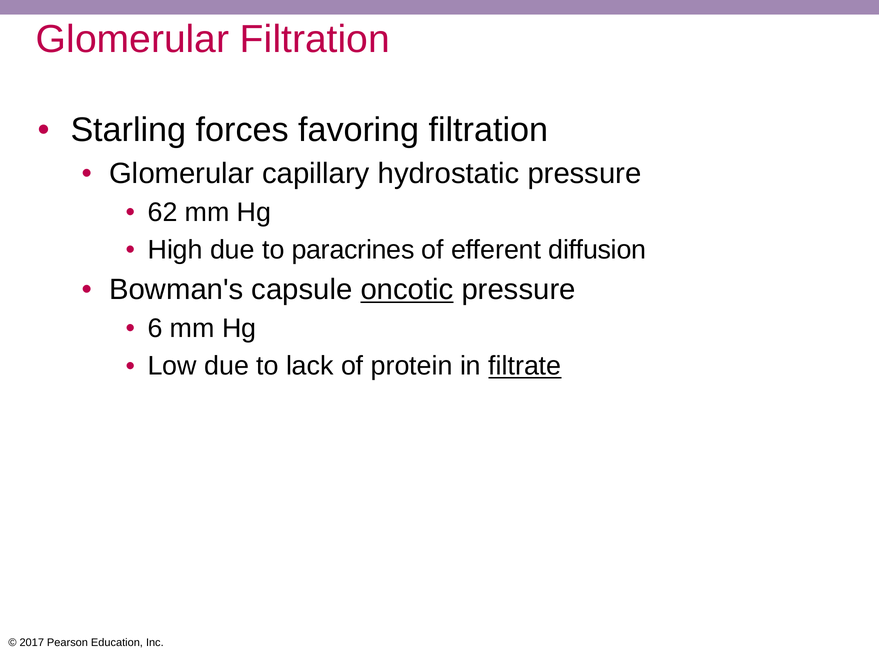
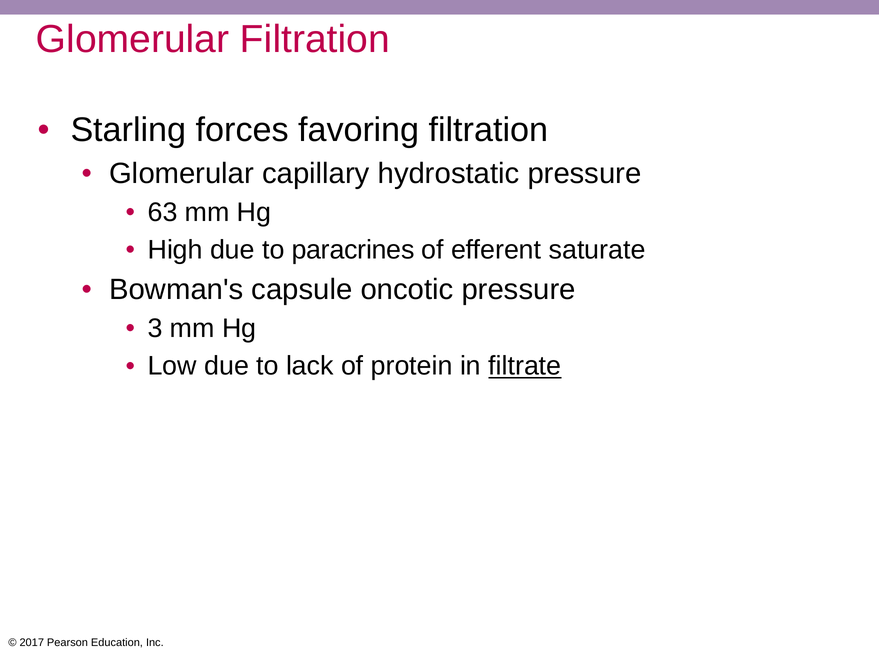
62: 62 -> 63 (163, 213)
diffusion: diffusion -> saturate (597, 250)
oncotic underline: present -> none (407, 290)
6: 6 -> 3 (155, 329)
